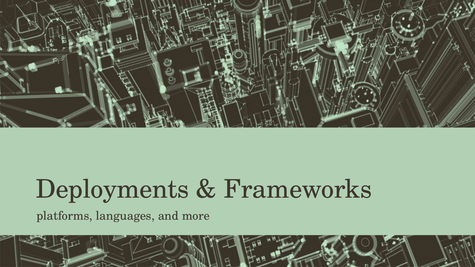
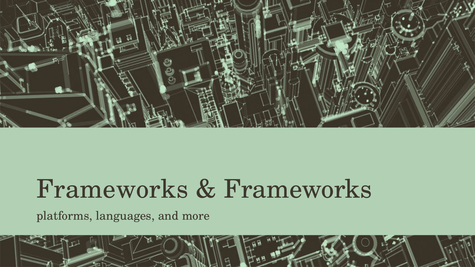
Deployments: Deployments -> Frameworks (112, 189)
